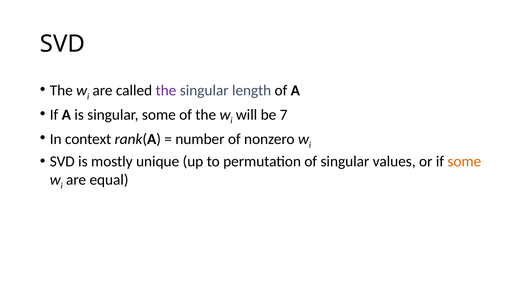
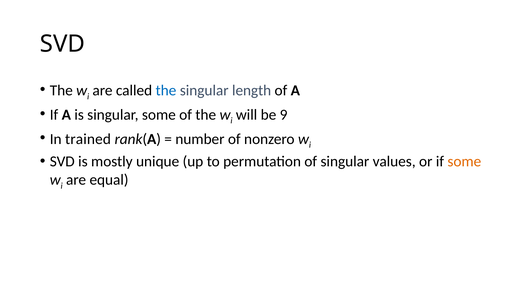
the colour: purple -> blue (166, 90)
7: 7 -> 9 (284, 115)
context: context -> trained (88, 139)
